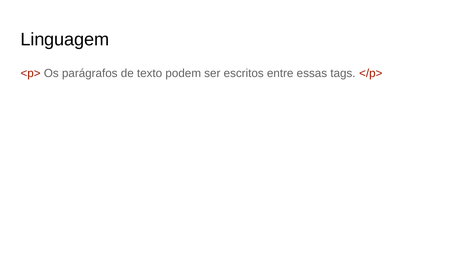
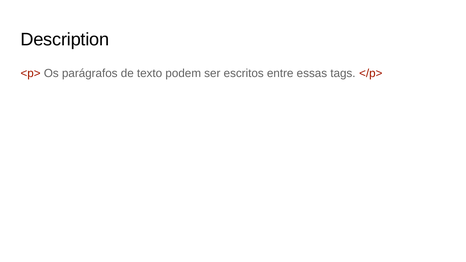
Linguagem: Linguagem -> Description (65, 39)
